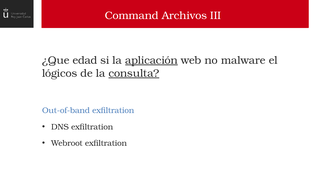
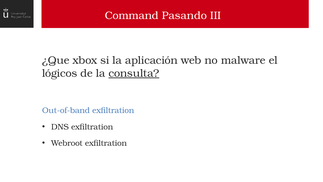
Archivos: Archivos -> Pasando (184, 16)
edad: edad -> xbox (85, 60)
aplicación underline: present -> none (151, 60)
